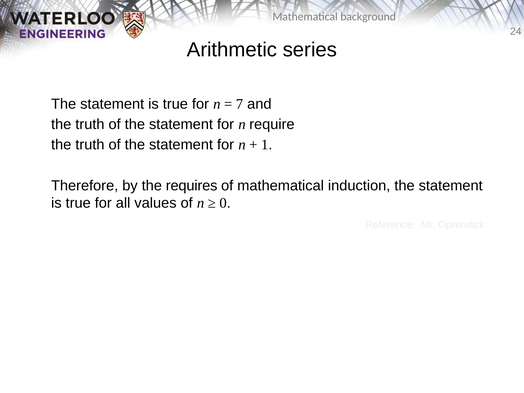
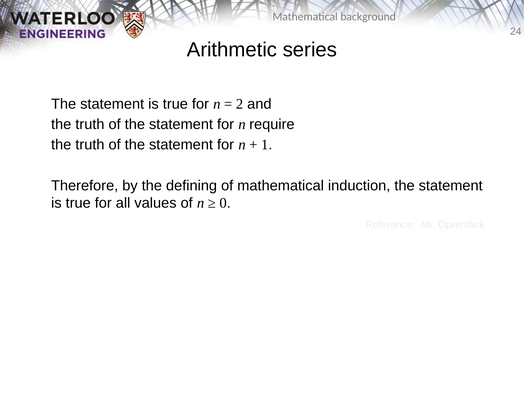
7: 7 -> 2 (240, 104)
requires: requires -> defining (192, 186)
